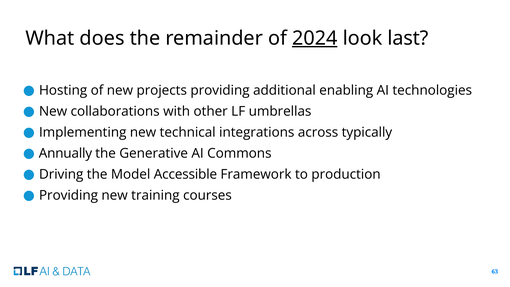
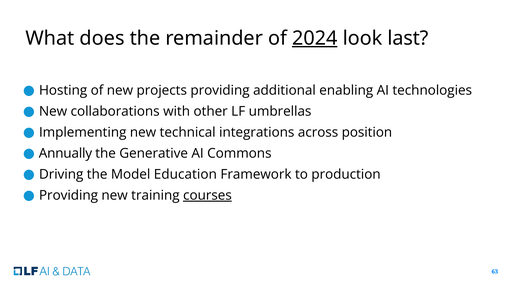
typically: typically -> position (367, 132)
Accessible: Accessible -> Education (185, 174)
courses underline: none -> present (207, 195)
